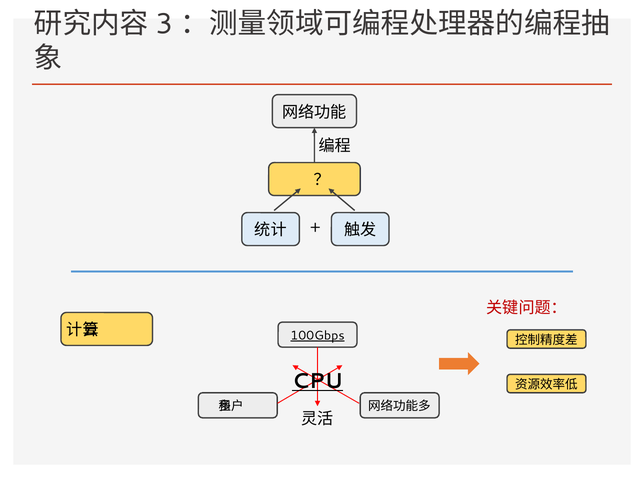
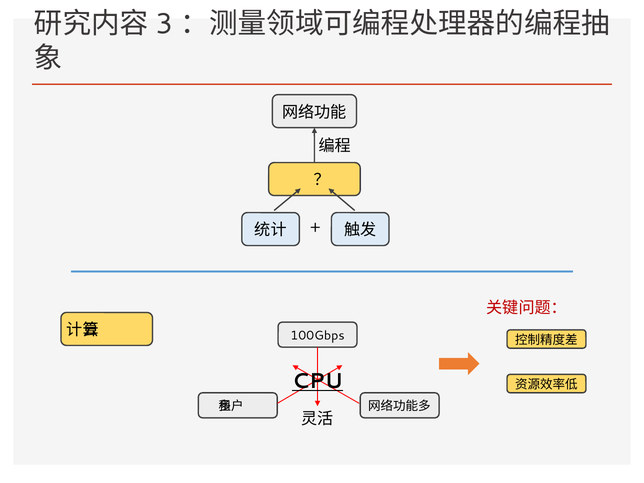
100Gbps underline: present -> none (317, 336)
